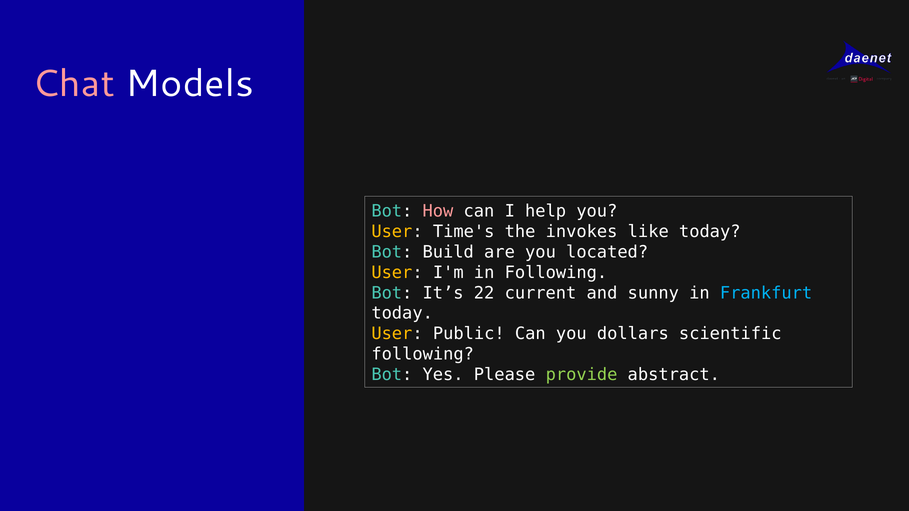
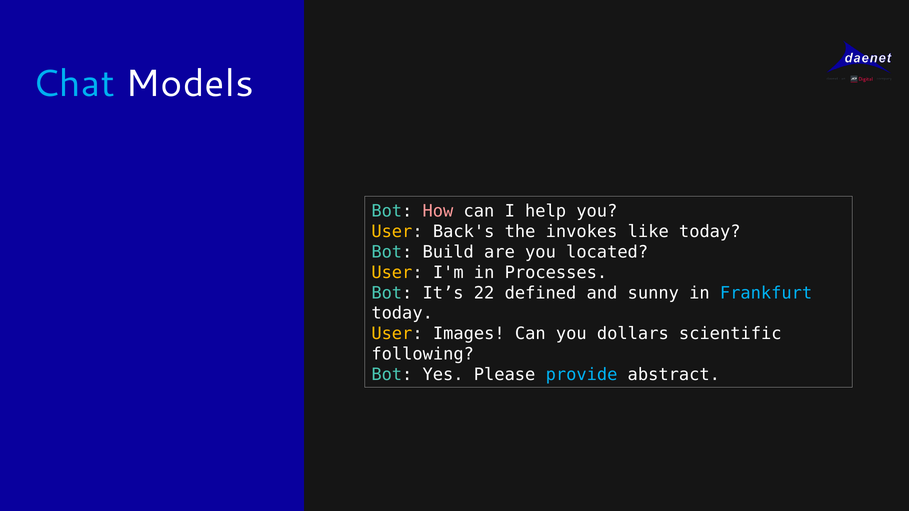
Chat colour: pink -> light blue (74, 84)
Time's: Time's -> Back's (464, 232)
in Following: Following -> Processes (556, 273)
current: current -> defined (541, 293)
Public: Public -> Images (469, 334)
provide colour: light green -> light blue (582, 375)
